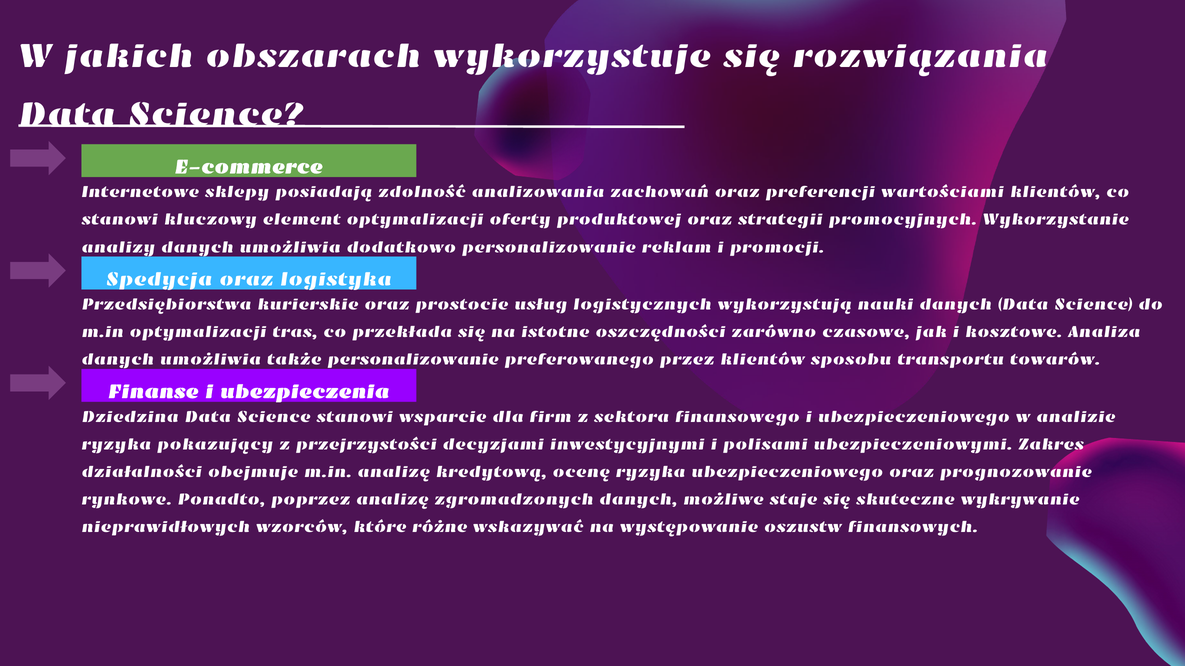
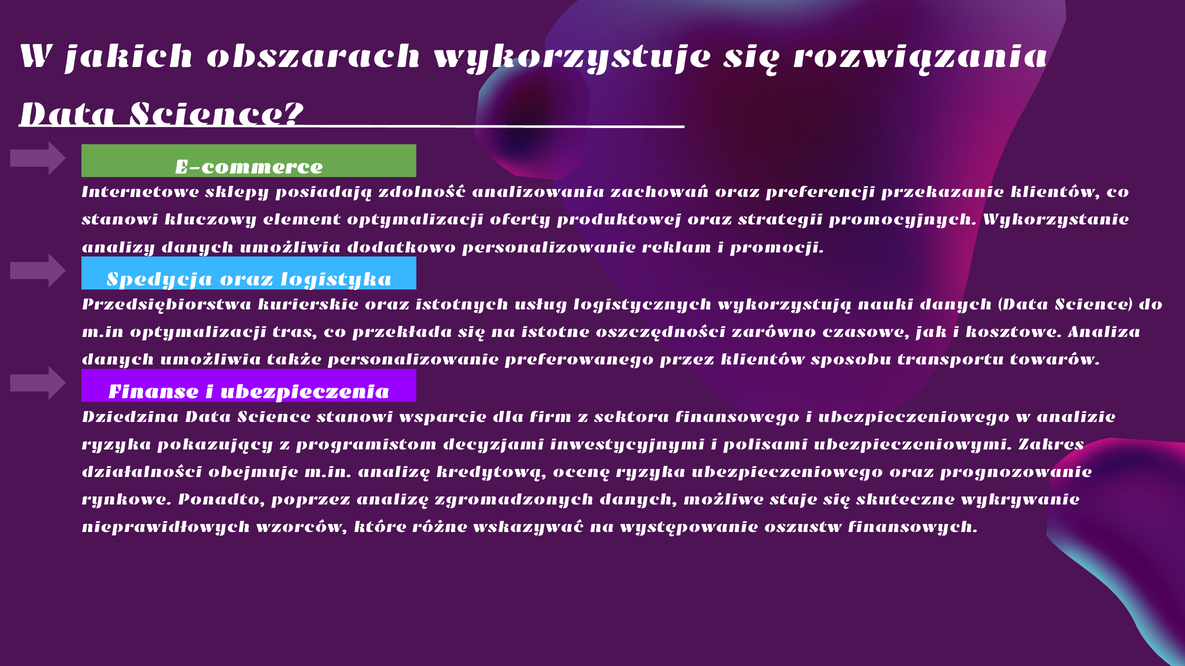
wartościami: wartościami -> przekazanie (943, 192)
prostocie: prostocie -> istotnych (462, 304)
przejrzystości: przejrzystości -> programistom (366, 445)
